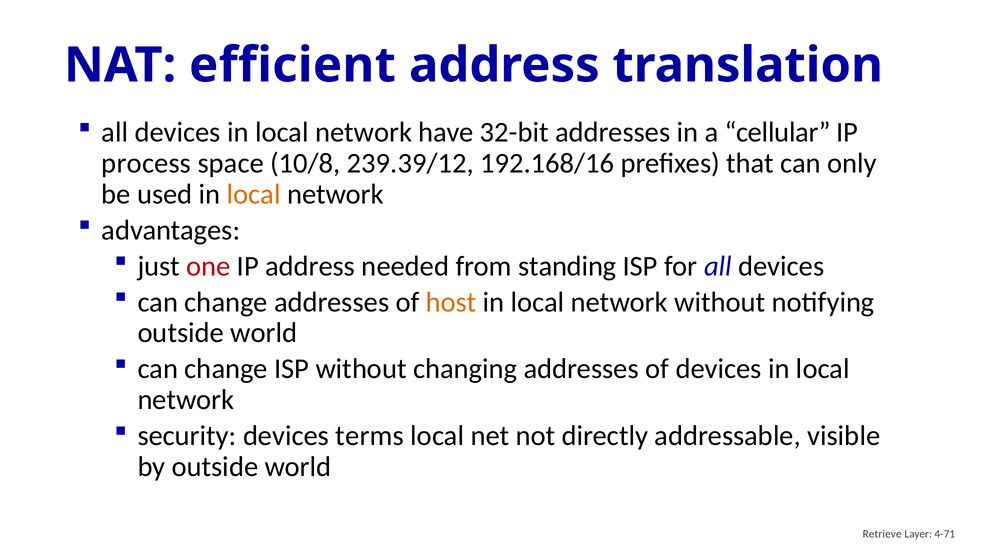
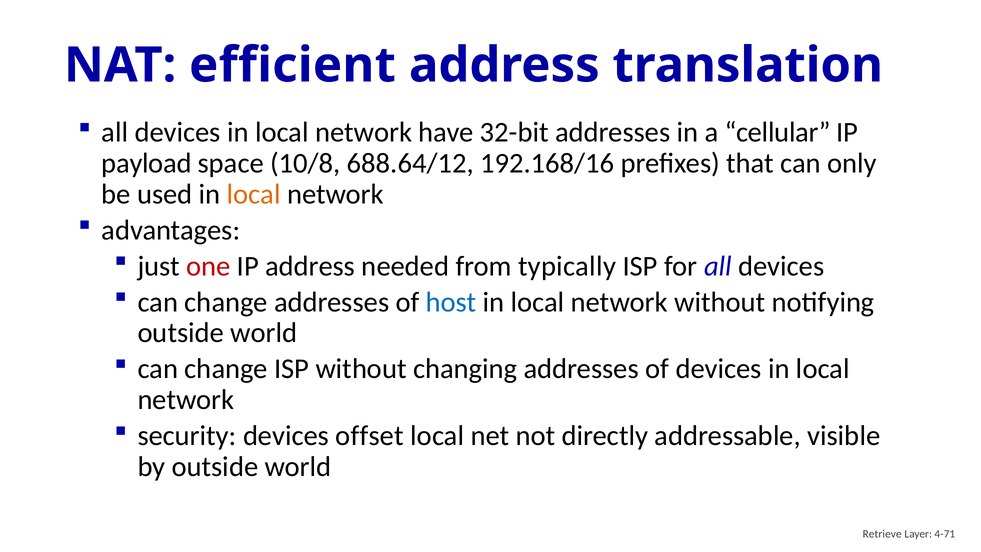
process: process -> payload (147, 163)
239.39/12: 239.39/12 -> 688.64/12 (410, 163)
standing: standing -> typically (567, 266)
host colour: orange -> blue (451, 302)
terms: terms -> offset (370, 436)
